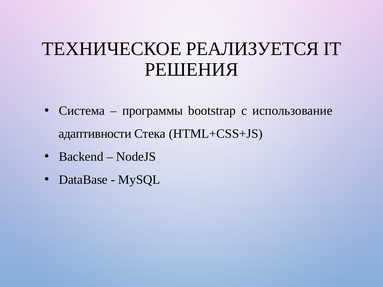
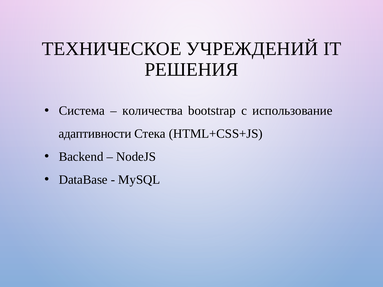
РЕАЛИЗУЕТСЯ: РЕАЛИЗУЕТСЯ -> УЧРЕЖДЕНИЙ (252, 49)
программы: программы -> количества (153, 111)
